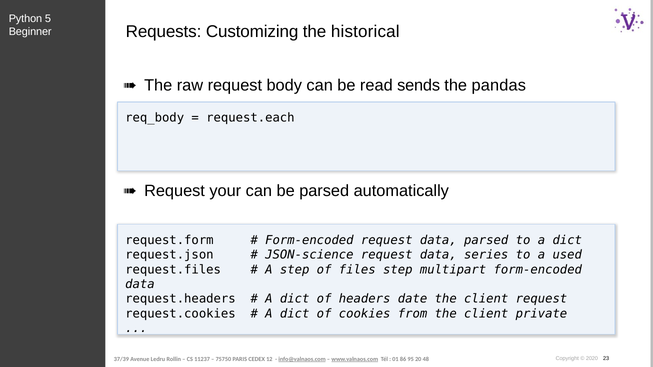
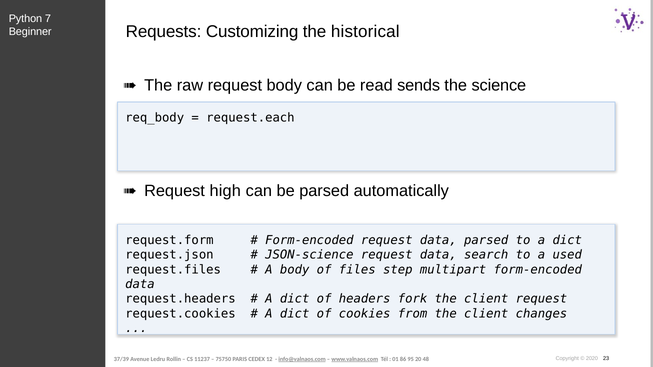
5: 5 -> 7 (48, 19)
pandas: pandas -> science (499, 86)
your: your -> high (225, 191)
series: series -> search (486, 255)
A step: step -> body (295, 270)
date: date -> fork (413, 299)
private: private -> changes (541, 314)
